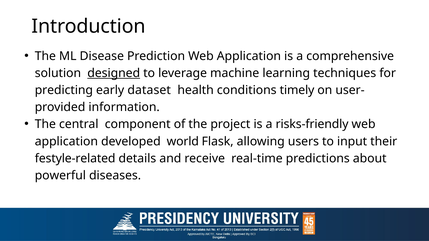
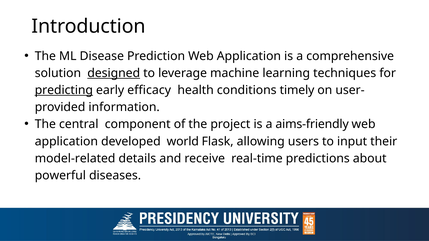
predicting underline: none -> present (64, 90)
dataset: dataset -> efficacy (149, 90)
risks-friendly: risks-friendly -> aims-friendly (312, 124)
festyle-related: festyle-related -> model-related (75, 159)
